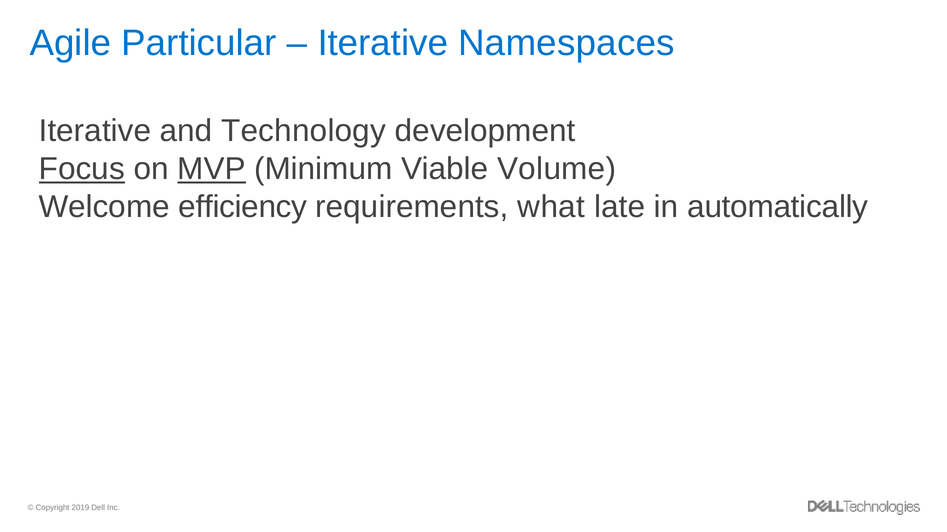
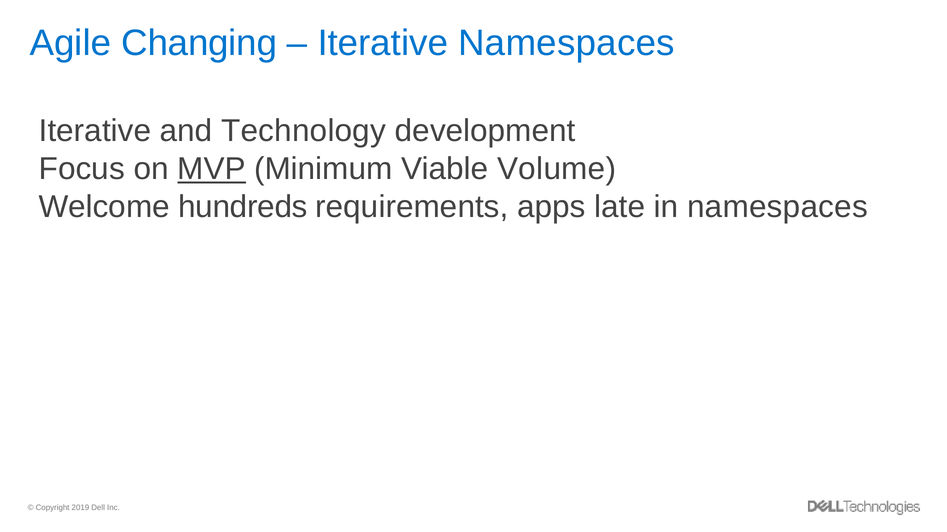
Particular: Particular -> Changing (199, 43)
Focus underline: present -> none (82, 169)
efficiency: efficiency -> hundreds (243, 207)
what: what -> apps (551, 207)
in automatically: automatically -> namespaces (778, 207)
